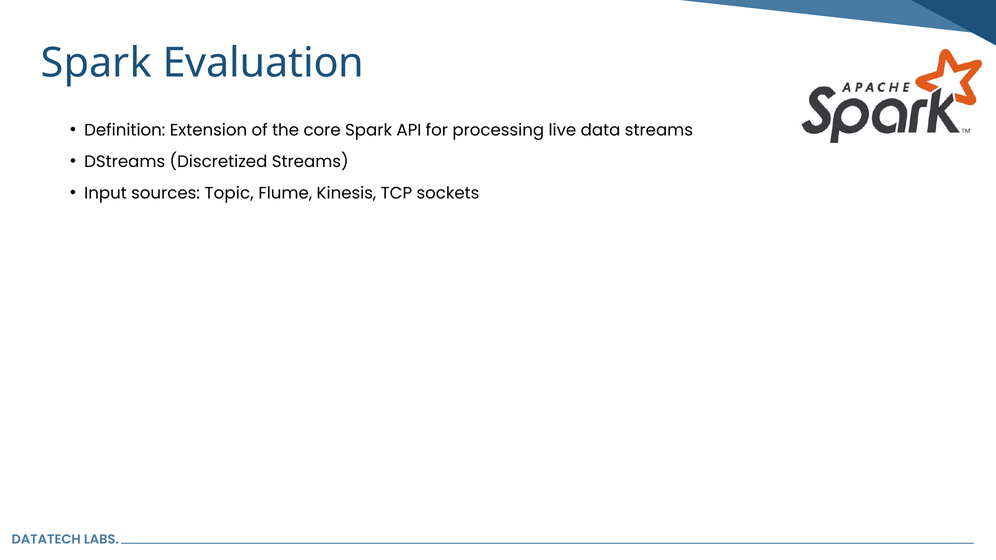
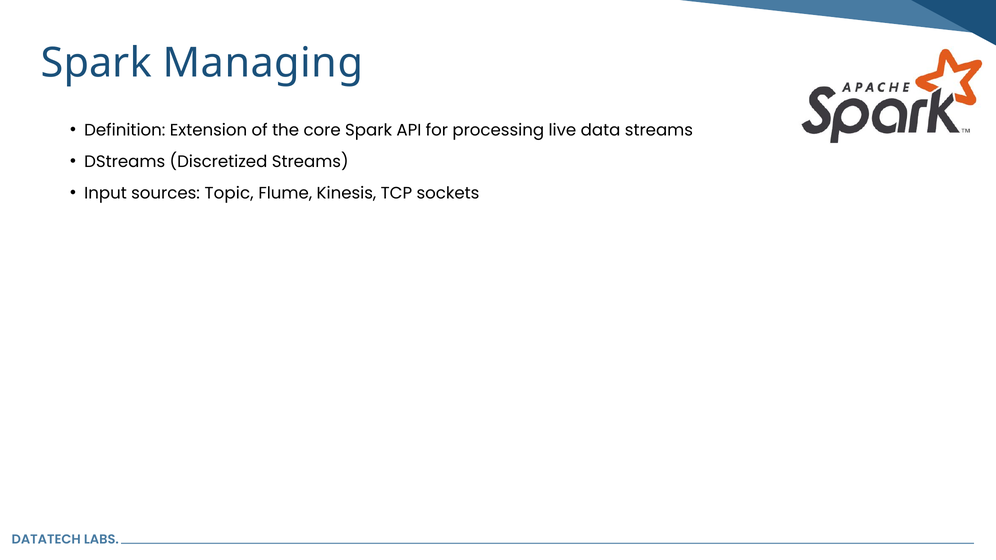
Evaluation: Evaluation -> Managing (263, 63)
